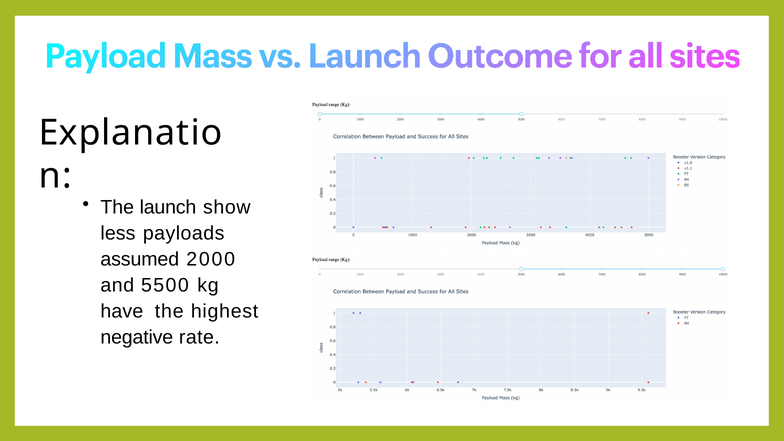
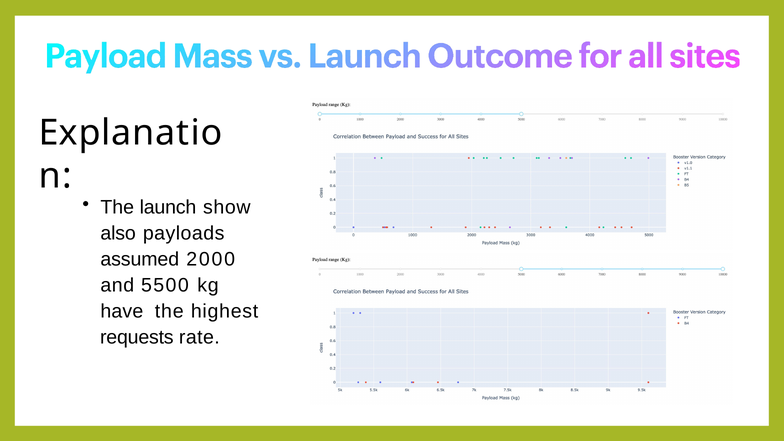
less: less -> also (118, 233)
negative: negative -> requests (137, 338)
